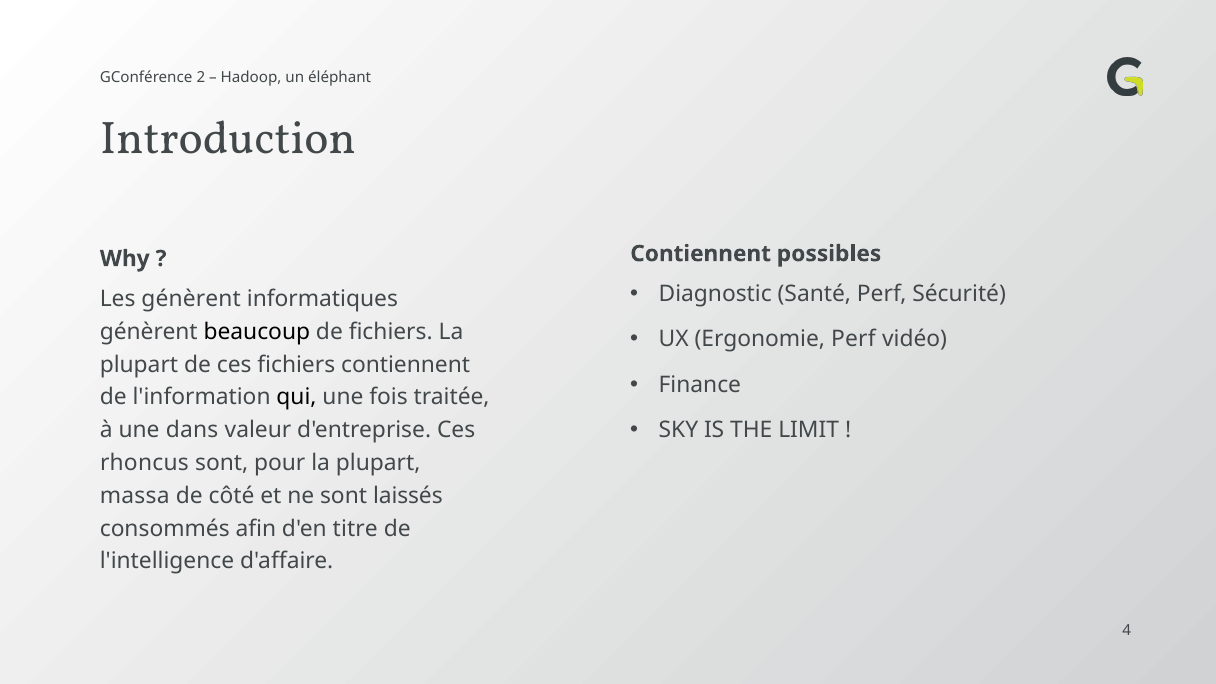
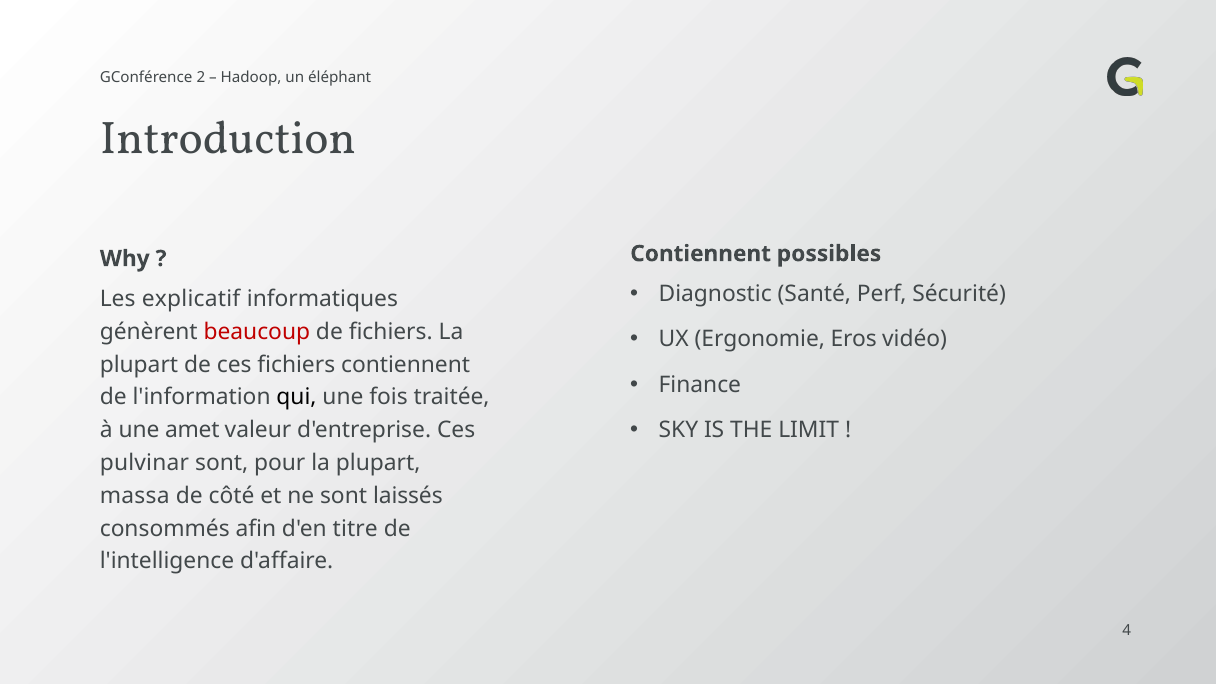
Les génèrent: génèrent -> explicatif (191, 299)
beaucoup colour: black -> red (257, 332)
Ergonomie Perf: Perf -> Eros (854, 339)
dans: dans -> amet (192, 430)
rhoncus: rhoncus -> pulvinar (144, 463)
